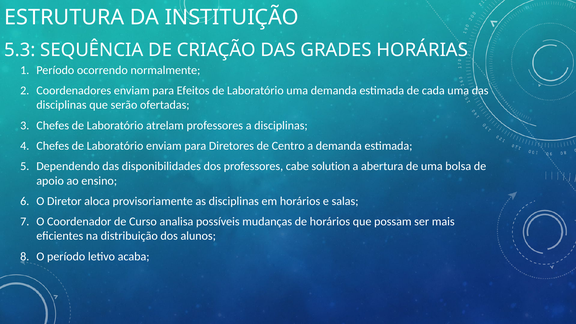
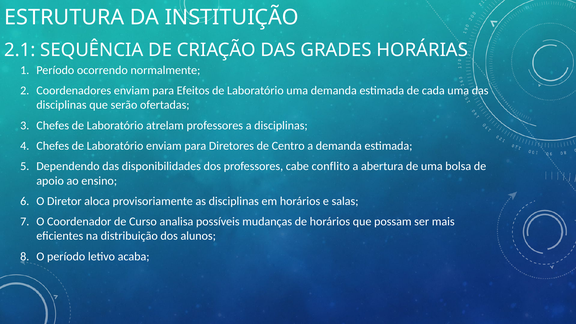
5.3: 5.3 -> 2.1 (20, 50)
solution: solution -> conflito (331, 166)
